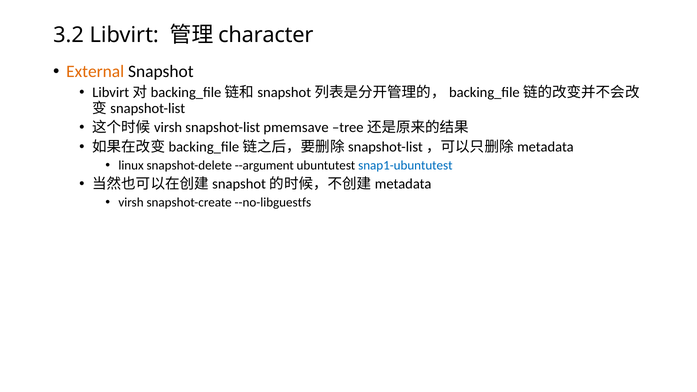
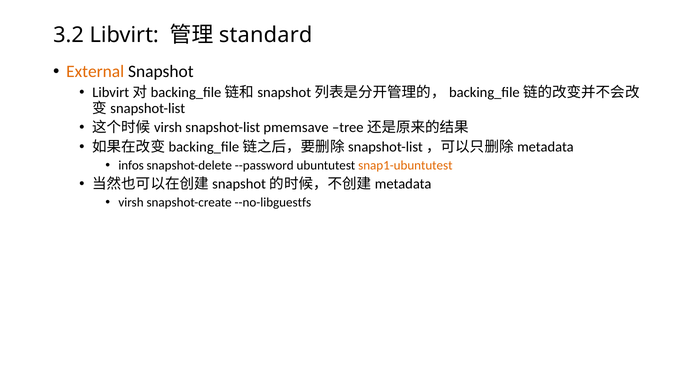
character: character -> standard (266, 35)
linux: linux -> infos (131, 165)
--argument: --argument -> --password (264, 165)
snap1-ubuntutest colour: blue -> orange (405, 165)
